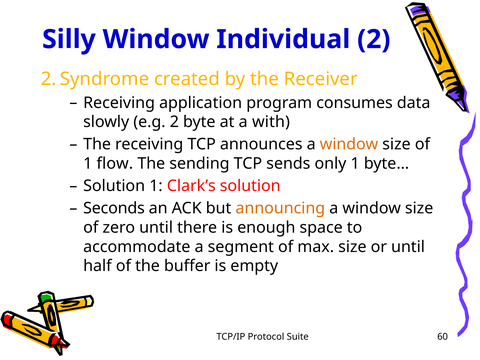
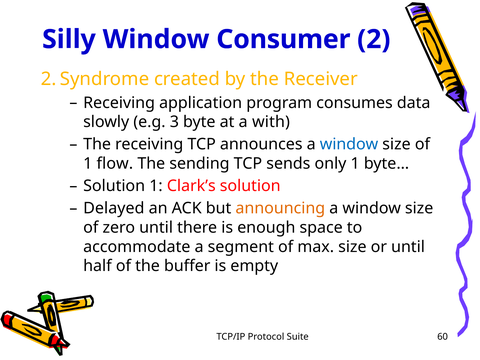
Individual: Individual -> Consumer (283, 39)
e.g 2: 2 -> 3 (174, 122)
window colour: orange -> blue (349, 144)
Seconds: Seconds -> Delayed (114, 208)
